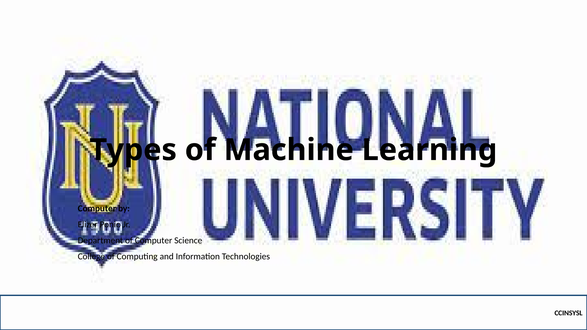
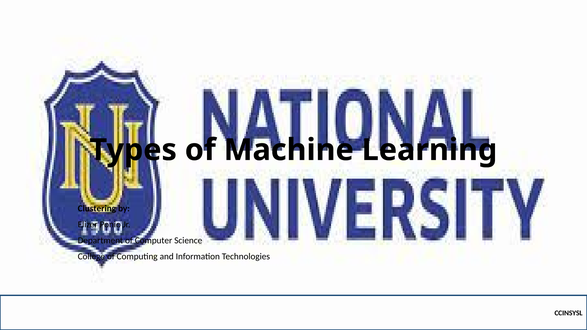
Computer: Computer -> Clustering (97, 209)
